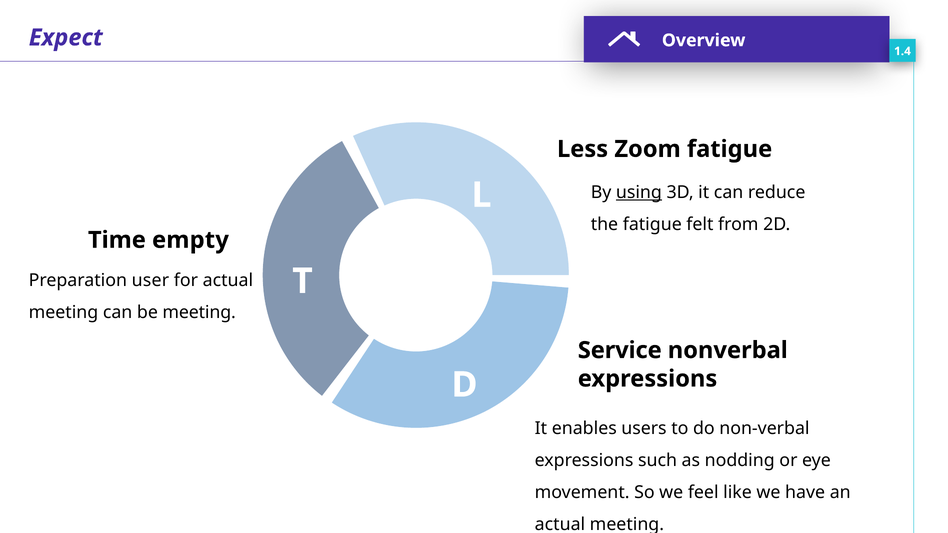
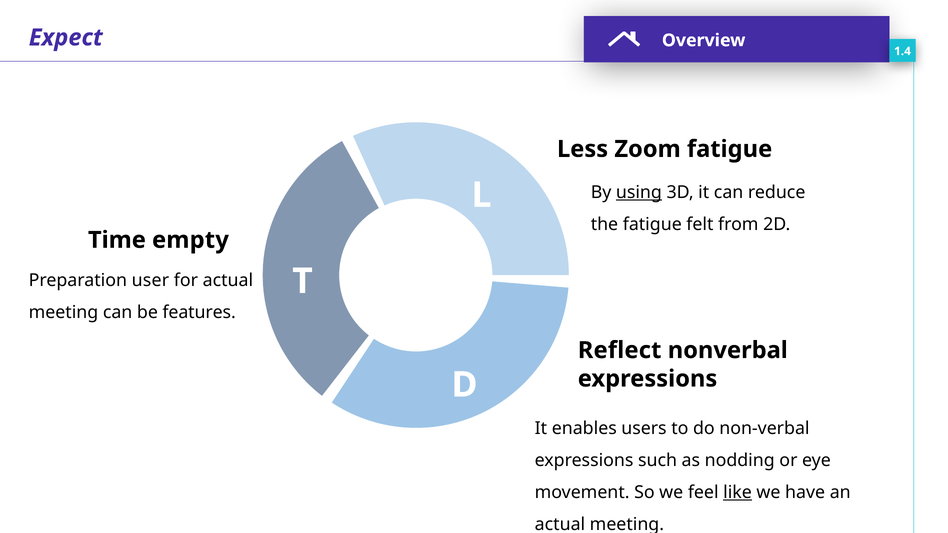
be meeting: meeting -> features (199, 313)
Service: Service -> Reflect (620, 350)
like underline: none -> present (738, 493)
